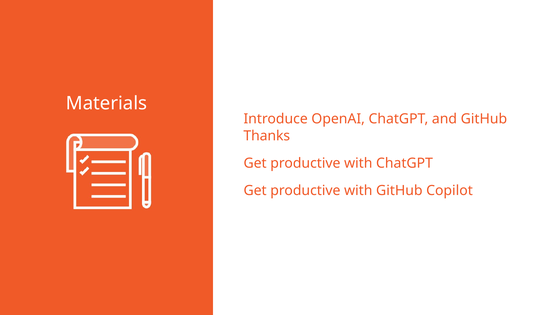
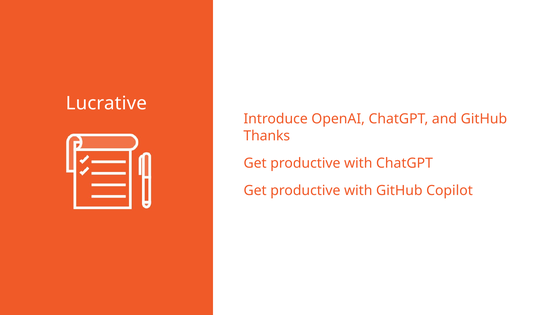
Materials: Materials -> Lucrative (106, 103)
